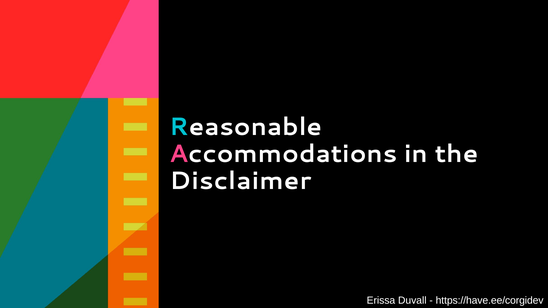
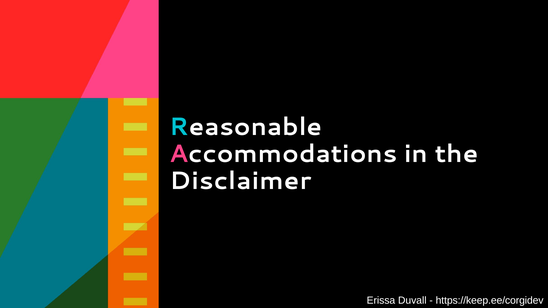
https://have.ee/corgidev: https://have.ee/corgidev -> https://keep.ee/corgidev (490, 301)
